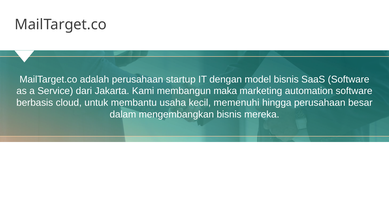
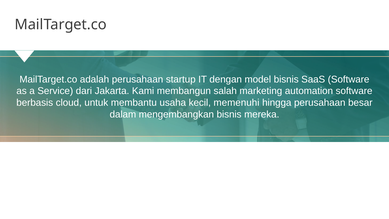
maka: maka -> salah (225, 91)
